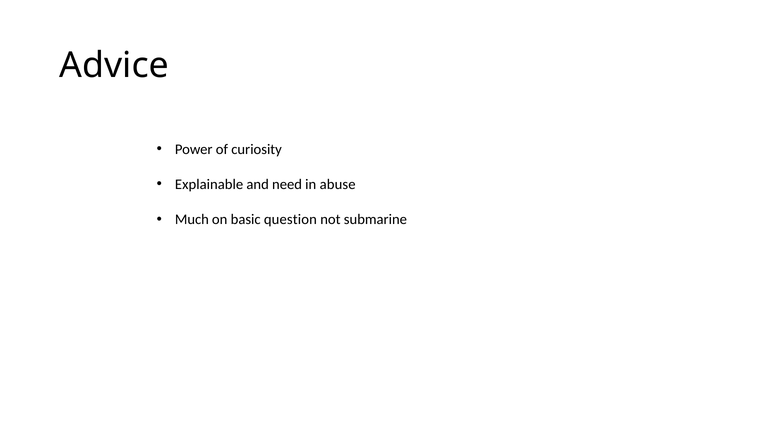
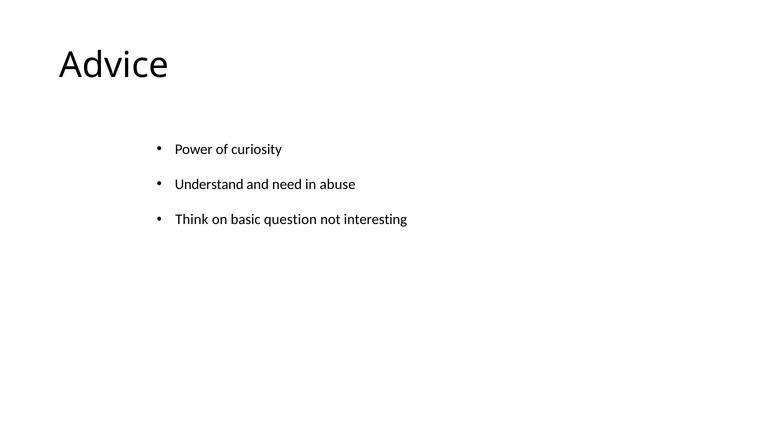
Explainable: Explainable -> Understand (209, 184)
Much: Much -> Think (192, 219)
submarine: submarine -> interesting (375, 219)
